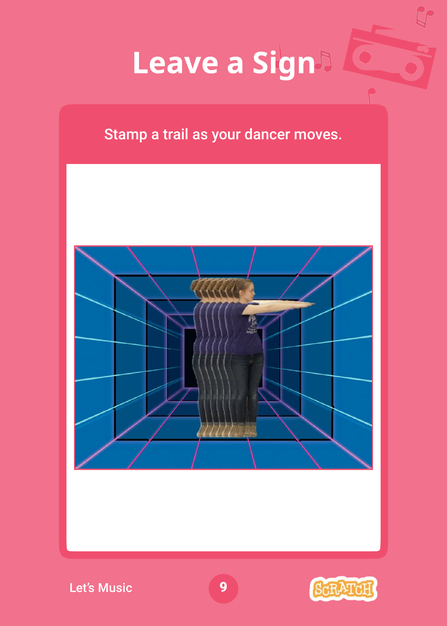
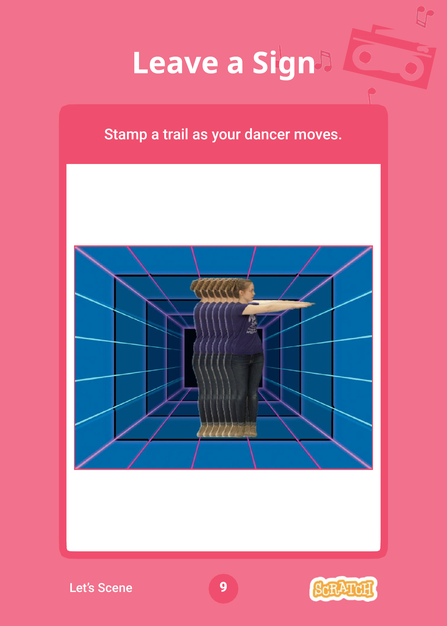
Music: Music -> Scene (115, 588)
